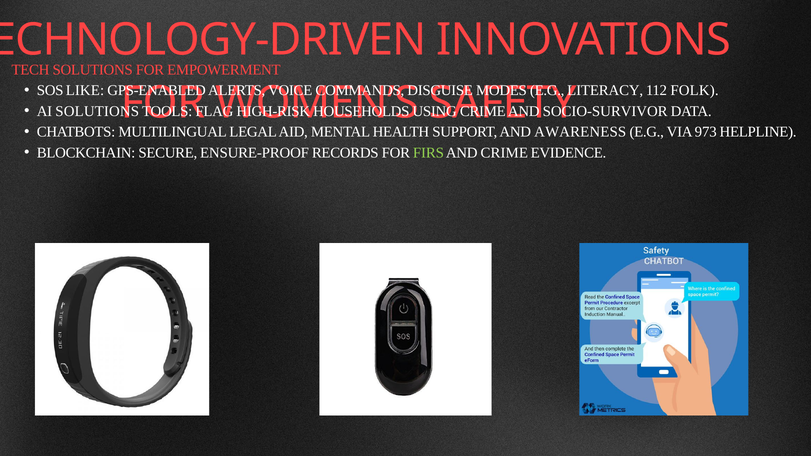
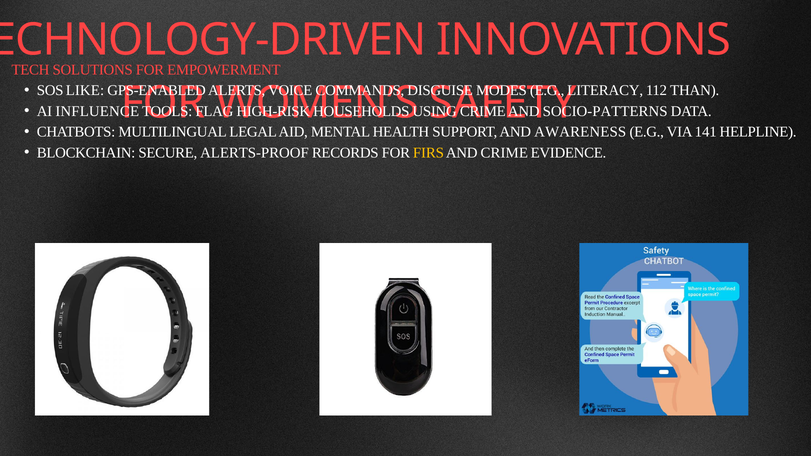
FOLK: FOLK -> THAN (695, 90)
AI SOLUTIONS: SOLUTIONS -> INFLUENCE (97, 111)
SOCIO-SURVIVOR: SOCIO-SURVIVOR -> SOCIO-PATTERNS (605, 111)
973: 973 -> 141 (706, 132)
ENSURE-PROOF: ENSURE-PROOF -> ALERTS-PROOF (254, 153)
FIRS colour: light green -> yellow (428, 153)
